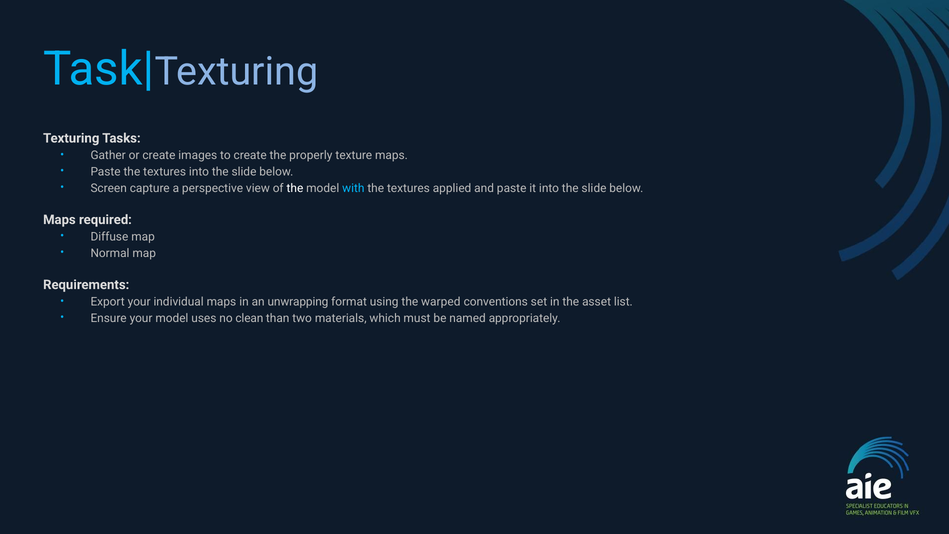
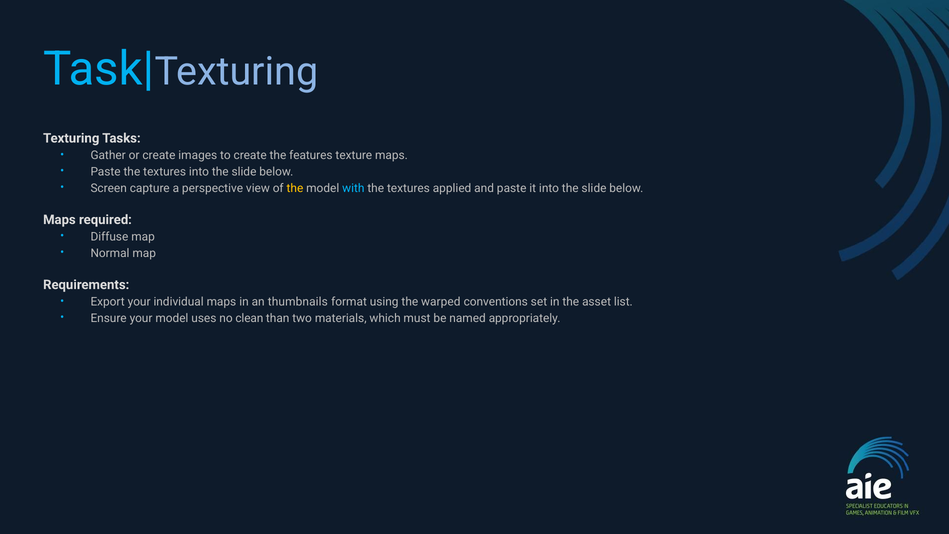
properly: properly -> features (311, 155)
the colour: white -> yellow (295, 188)
unwrapping: unwrapping -> thumbnails (298, 302)
